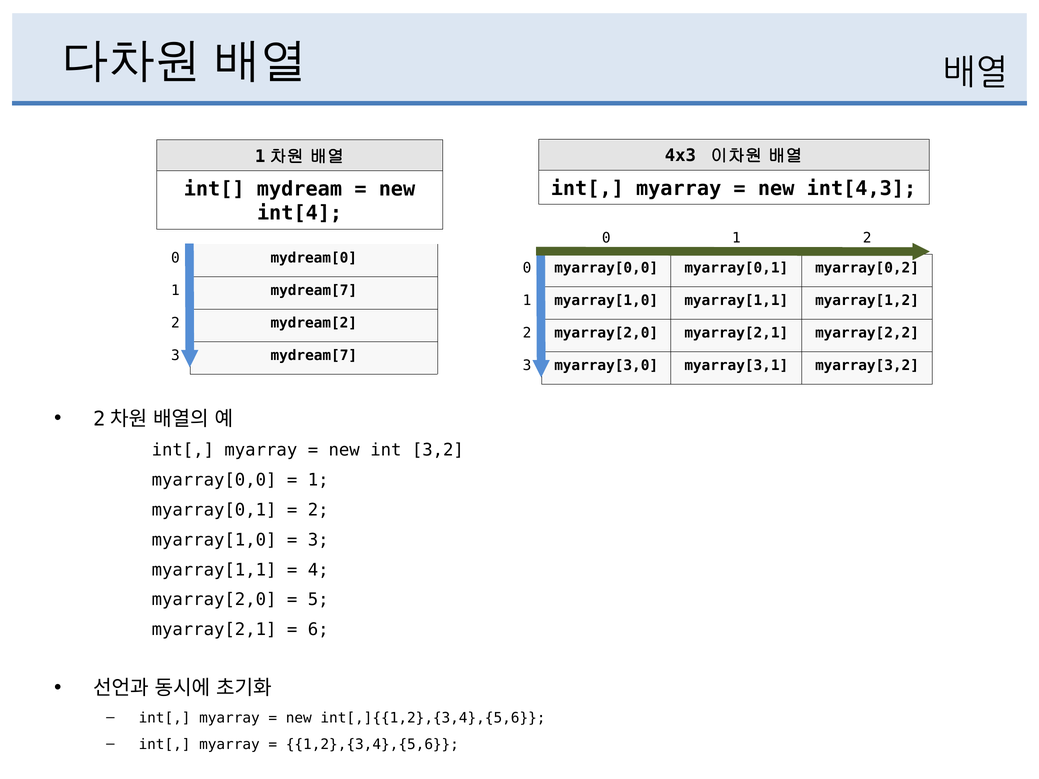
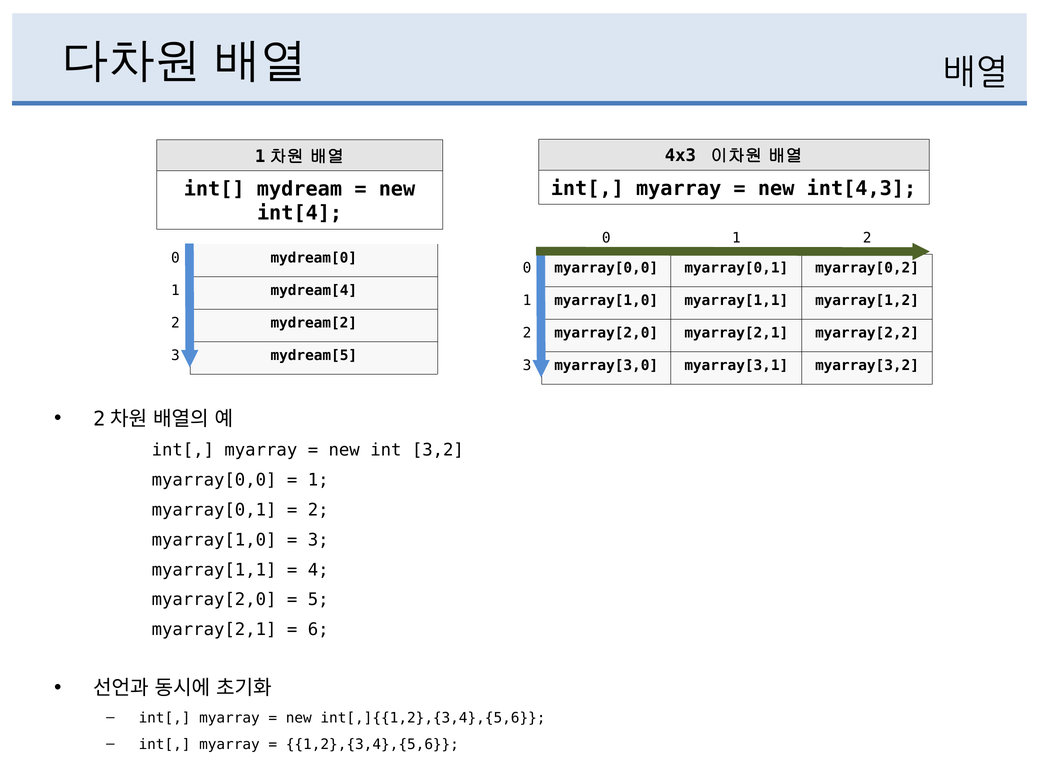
1 mydream[7: mydream[7 -> mydream[4 (314, 290)
3 mydream[7: mydream[7 -> mydream[5 (314, 355)
